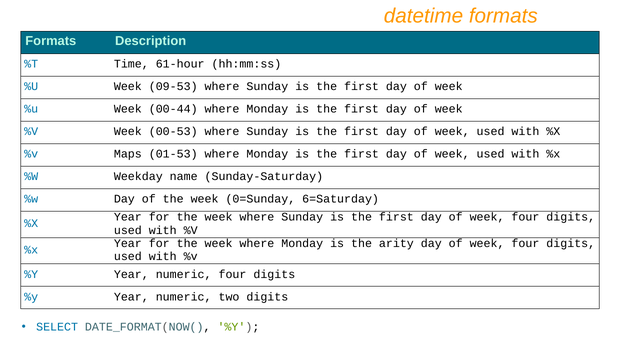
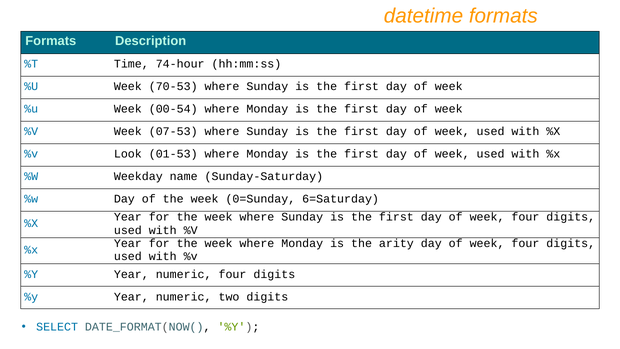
61-hour: 61-hour -> 74-hour (180, 64)
09-53: 09-53 -> 70-53 (173, 87)
00-44: 00-44 -> 00-54 (173, 109)
00-53: 00-53 -> 07-53 (173, 132)
Maps: Maps -> Look (128, 154)
